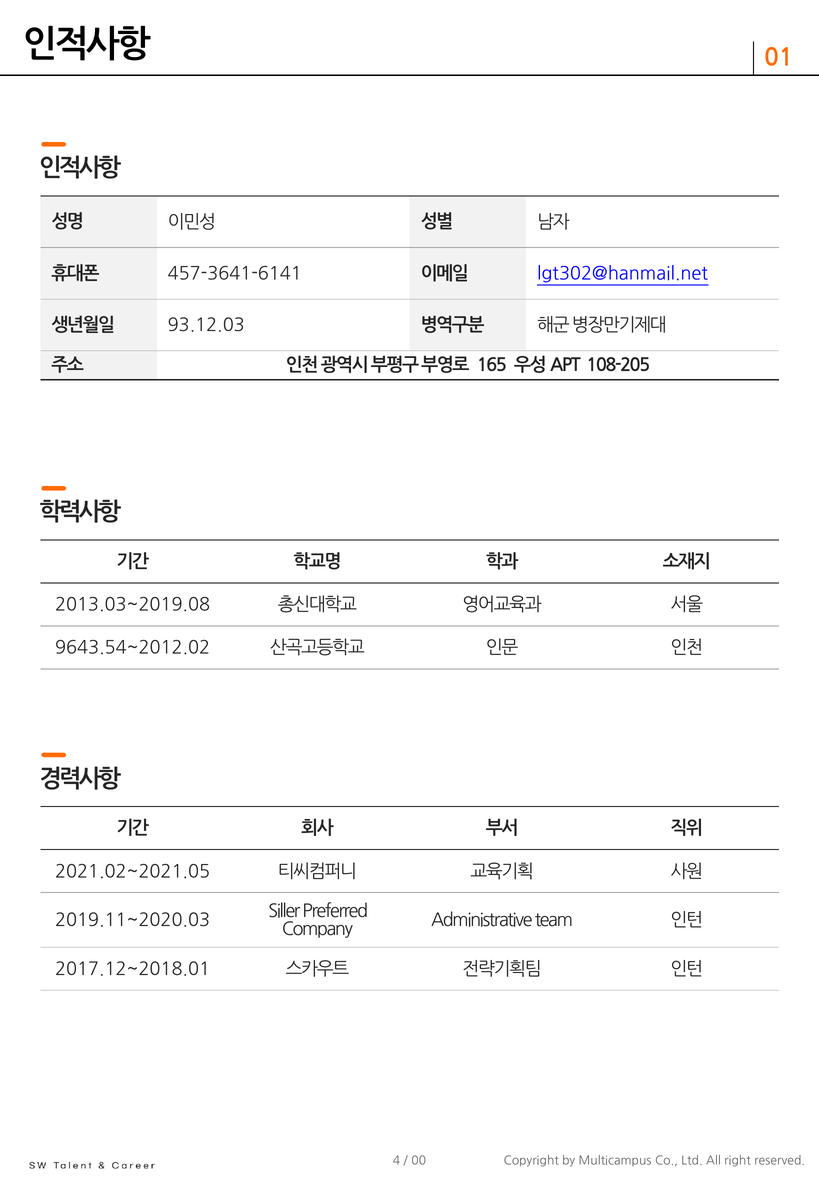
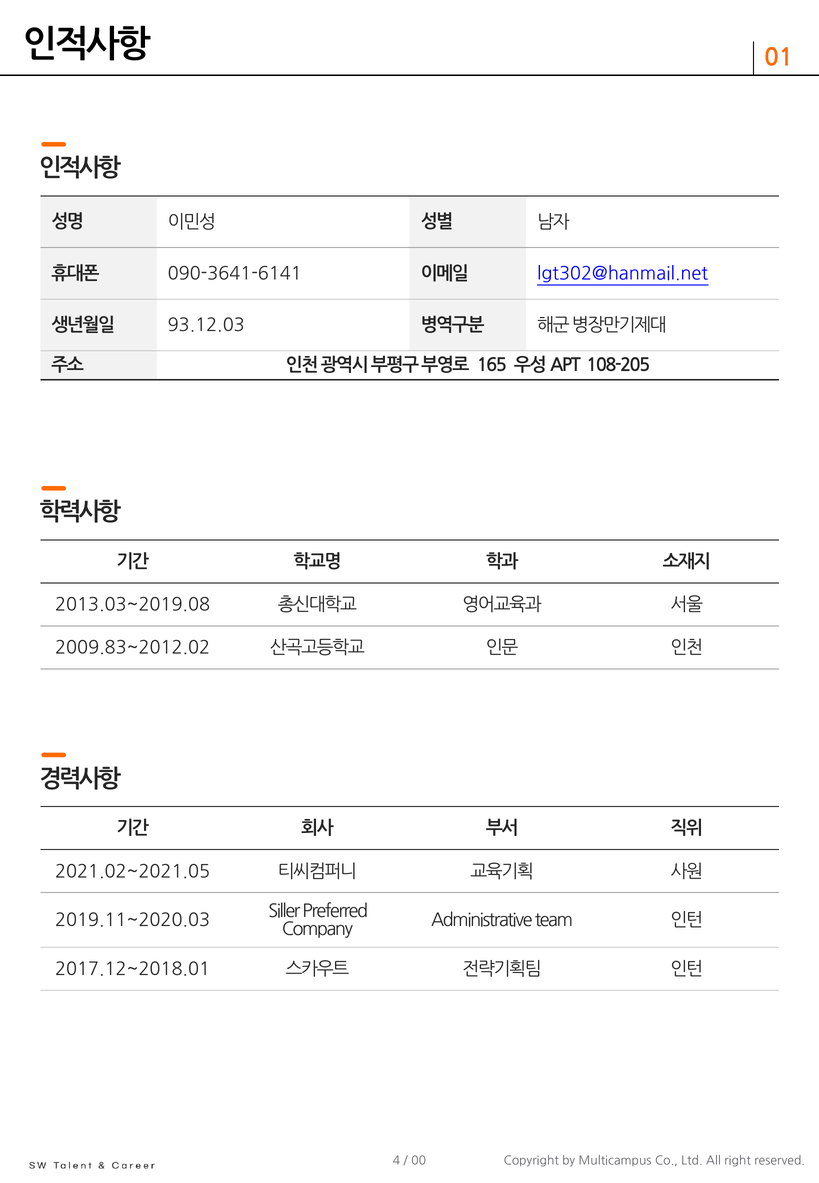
457-3641-6141: 457-3641-6141 -> 090-3641-6141 (235, 274)
9643.54~2012.02: 9643.54~2012.02 -> 2009.83~2012.02 (133, 648)
